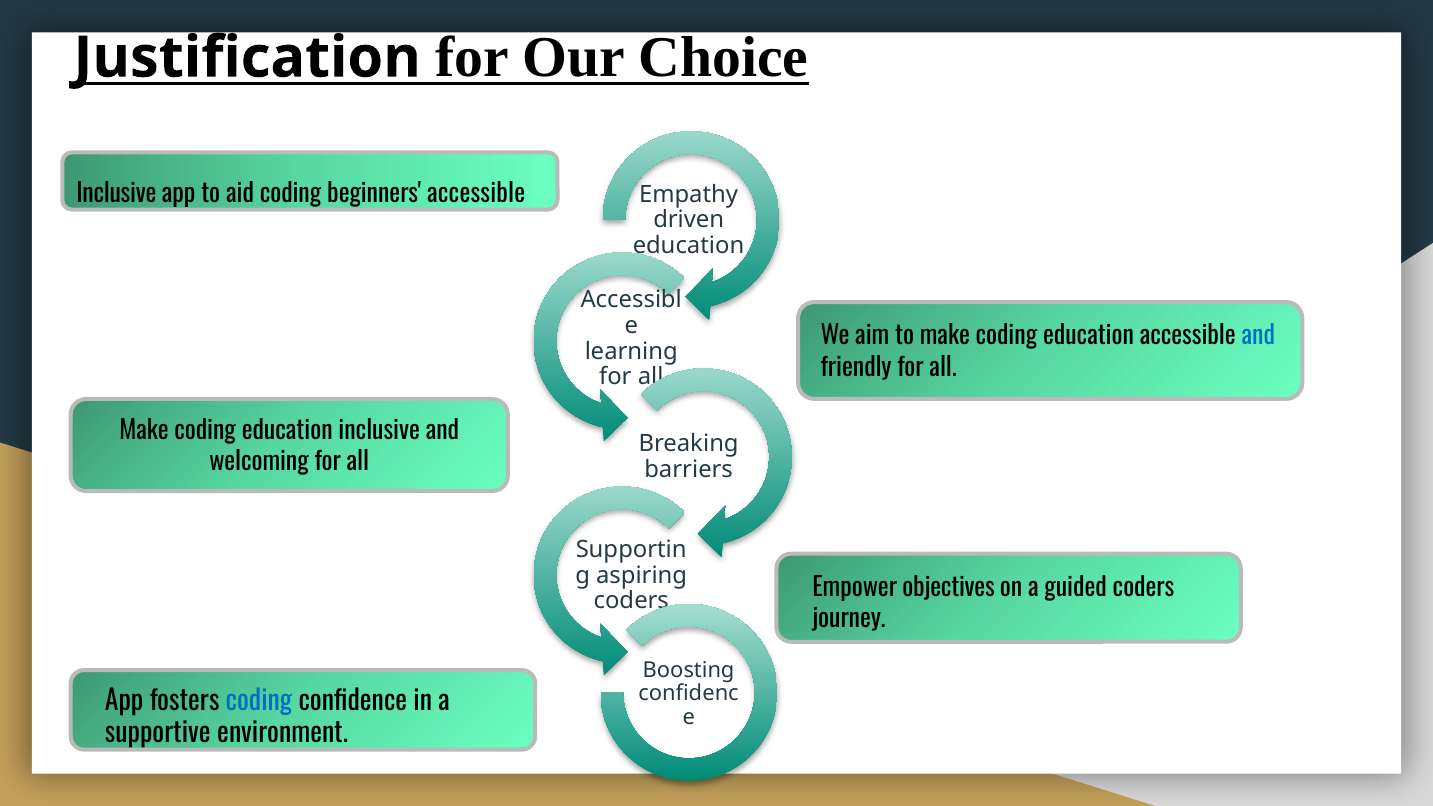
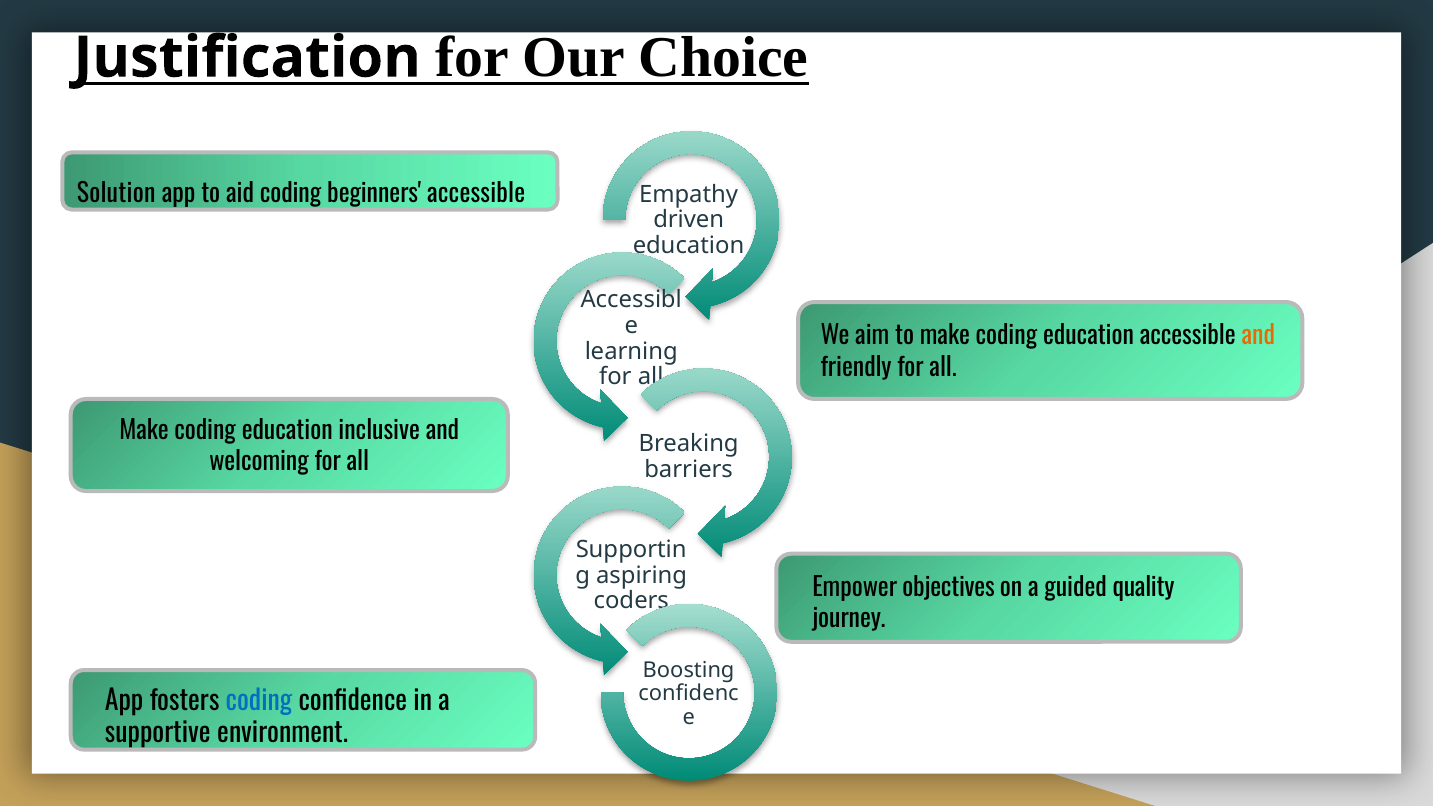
Inclusive: Inclusive -> Solution (116, 194)
and colour: blue -> orange (1258, 336)
guided coders: coders -> quality (1144, 588)
